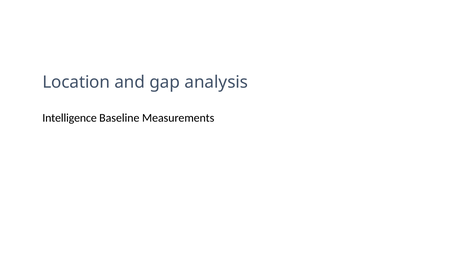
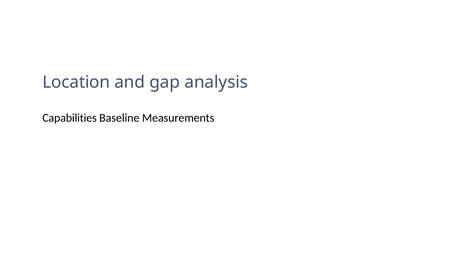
Intelligence: Intelligence -> Capabilities (70, 118)
